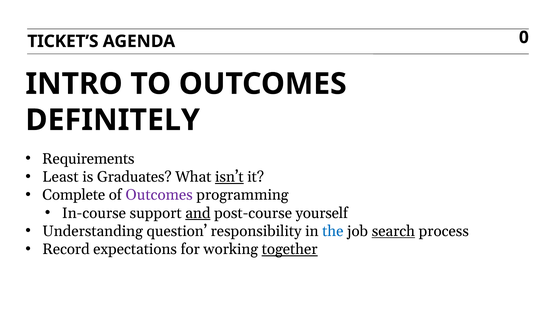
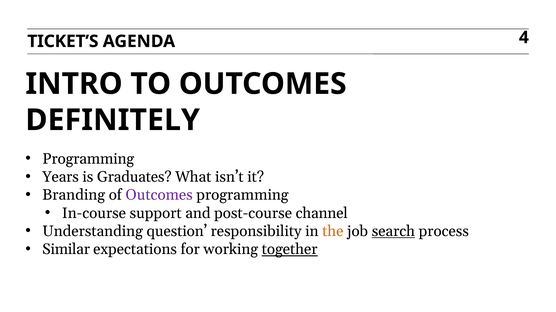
0: 0 -> 4 (524, 37)
Requirements: Requirements -> Programming (88, 159)
Least: Least -> Years (61, 177)
isn’t underline: present -> none (229, 177)
Complete: Complete -> Branding (74, 195)
and underline: present -> none (198, 213)
yourself: yourself -> channel (322, 213)
the colour: blue -> orange (333, 231)
Record: Record -> Similar (66, 249)
